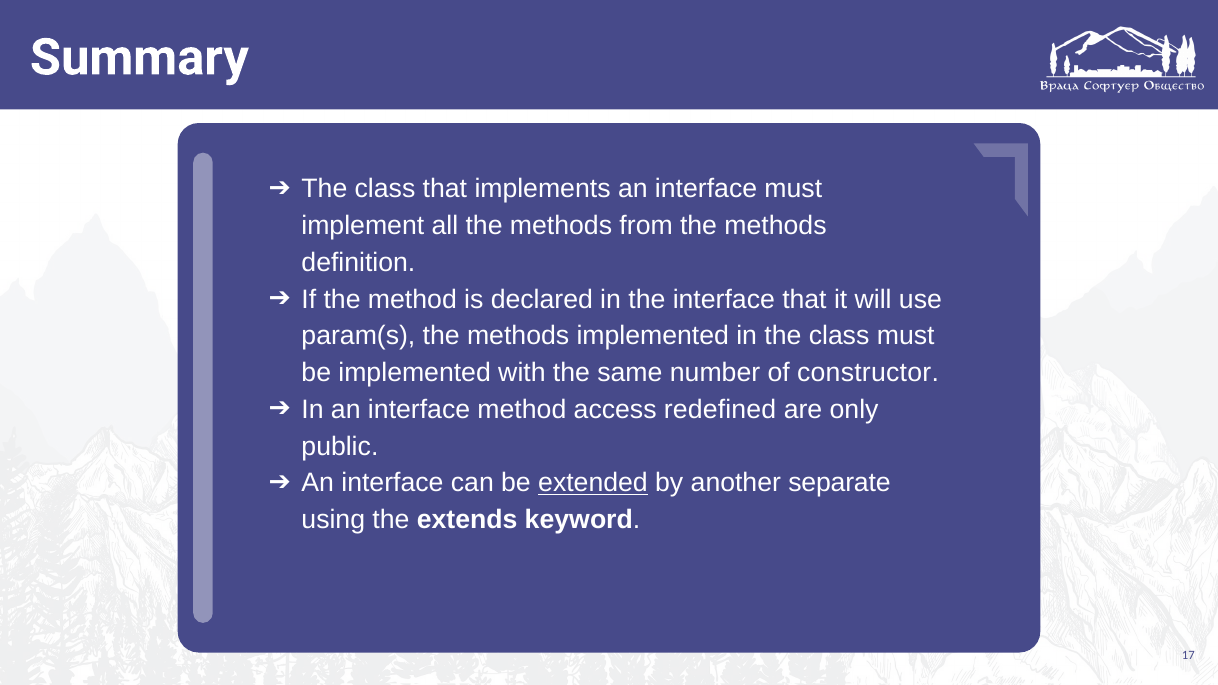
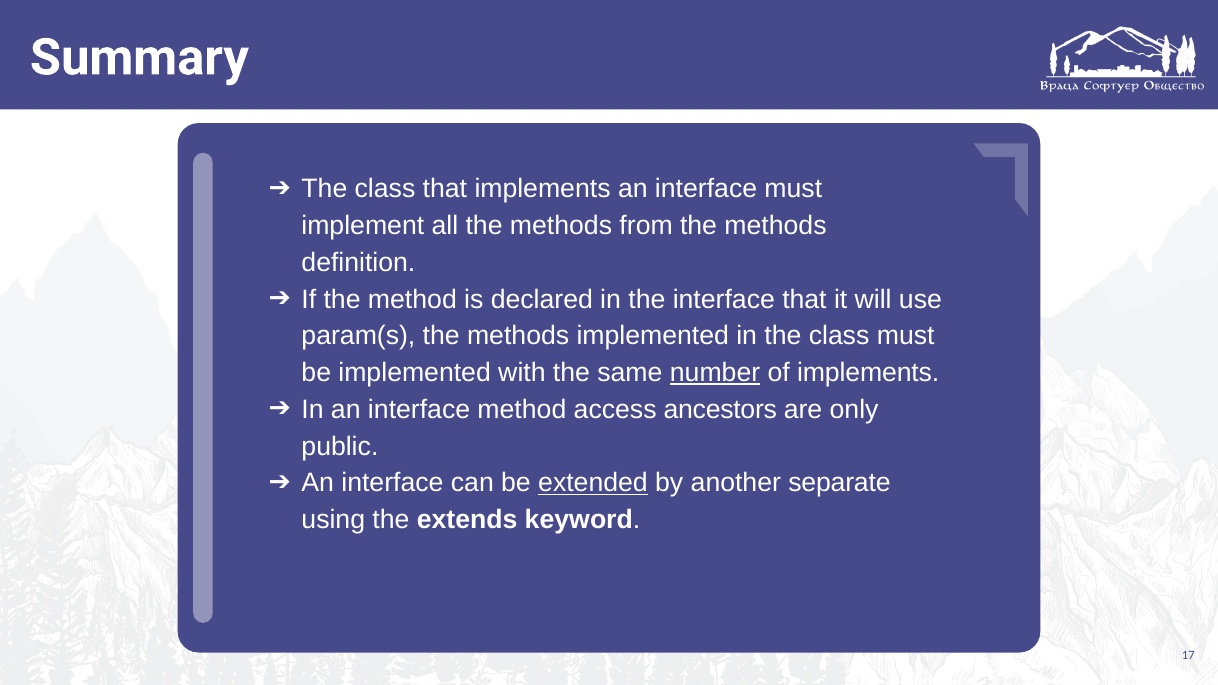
number underline: none -> present (715, 373)
of constructor: constructor -> implements (868, 373)
redefined: redefined -> ancestors (720, 410)
